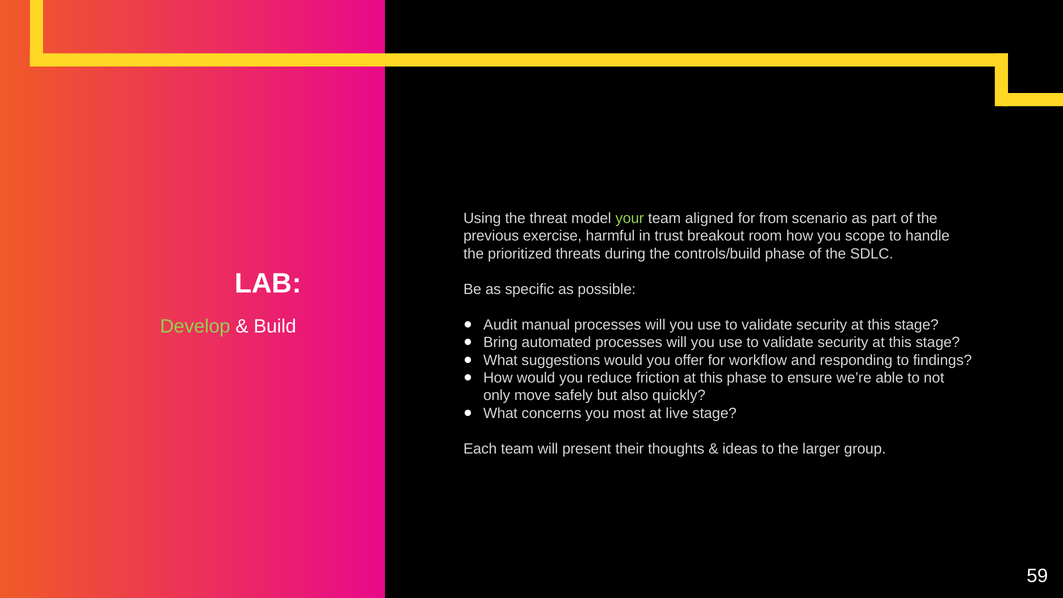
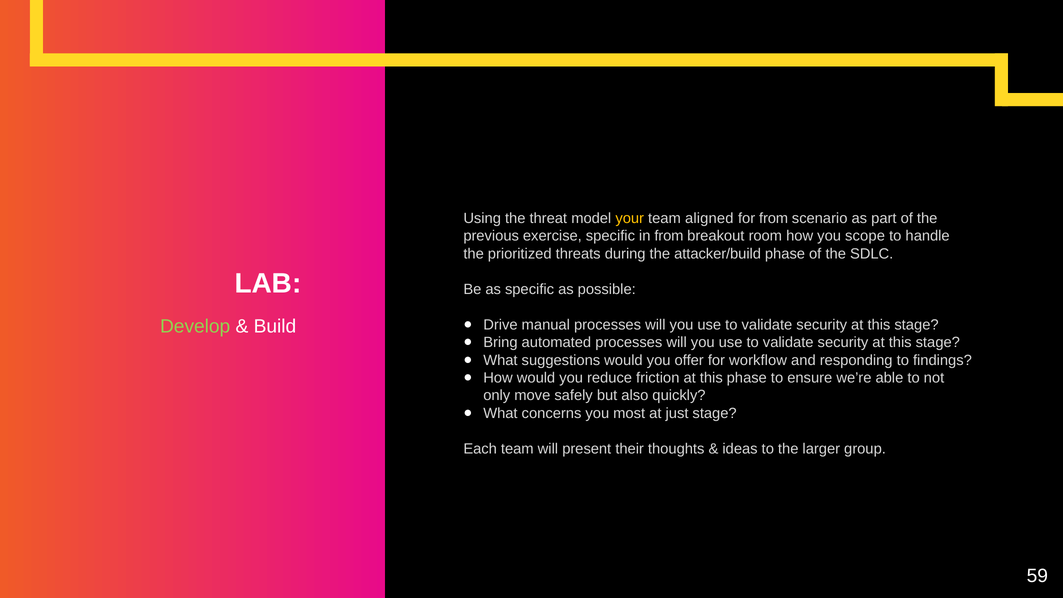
your colour: light green -> yellow (630, 218)
exercise harmful: harmful -> specific (610, 236)
in trust: trust -> from (669, 236)
controls/build: controls/build -> attacker/build (718, 254)
Audit: Audit -> Drive (500, 325)
live: live -> just (677, 413)
